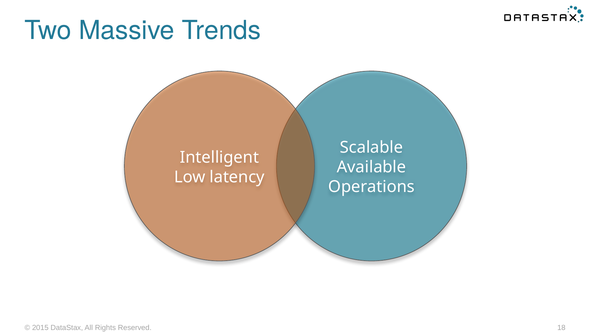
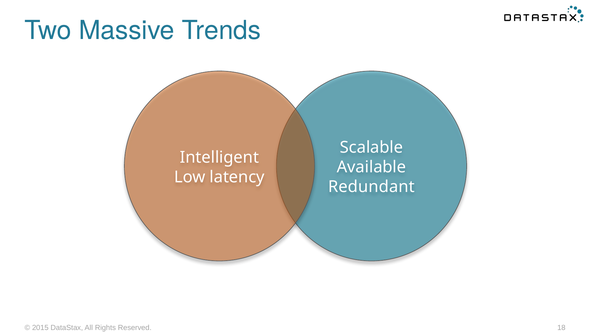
Operations: Operations -> Redundant (371, 187)
